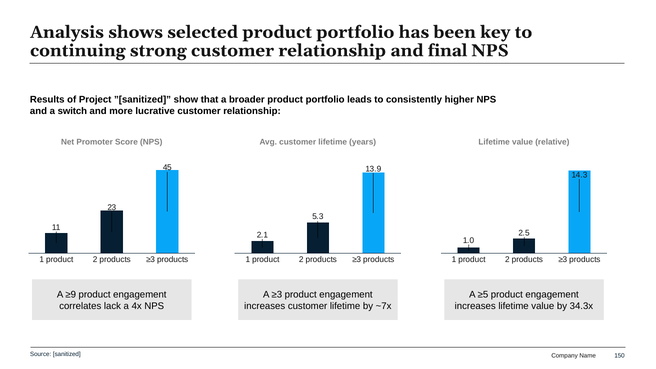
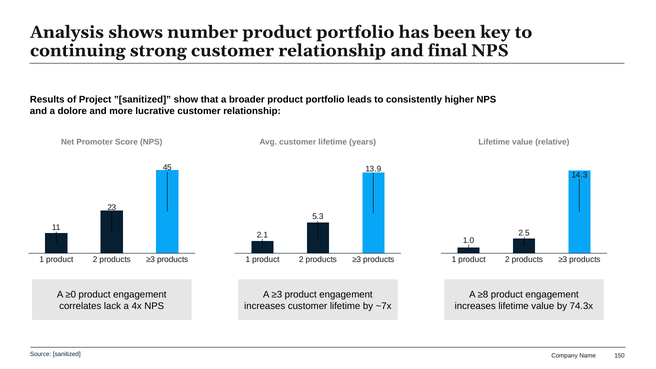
selected: selected -> number (203, 32)
switch: switch -> dolore (72, 111)
≥9: ≥9 -> ≥0 (71, 295)
≥5: ≥5 -> ≥8 (483, 295)
34.3x: 34.3x -> 74.3x (581, 306)
